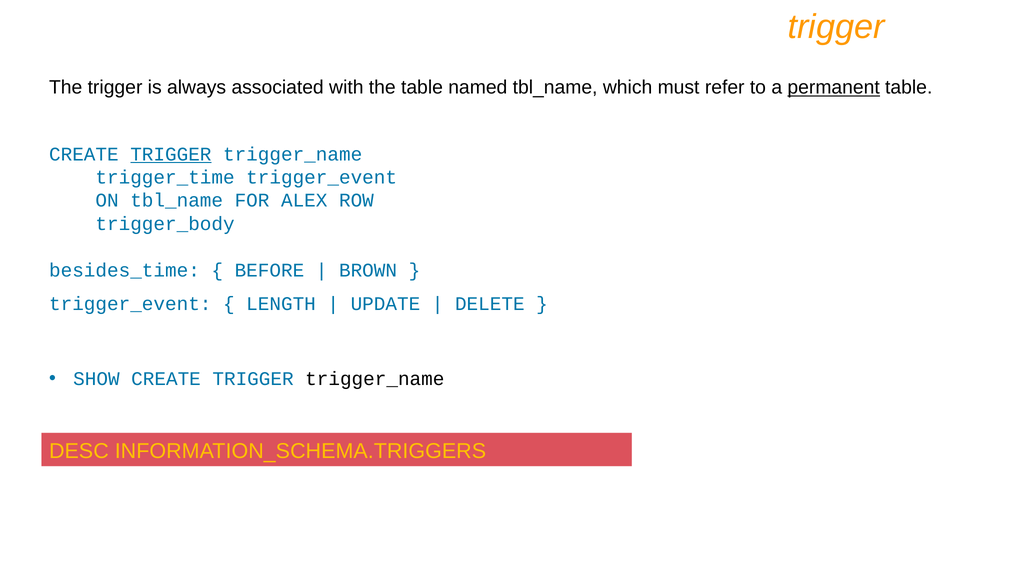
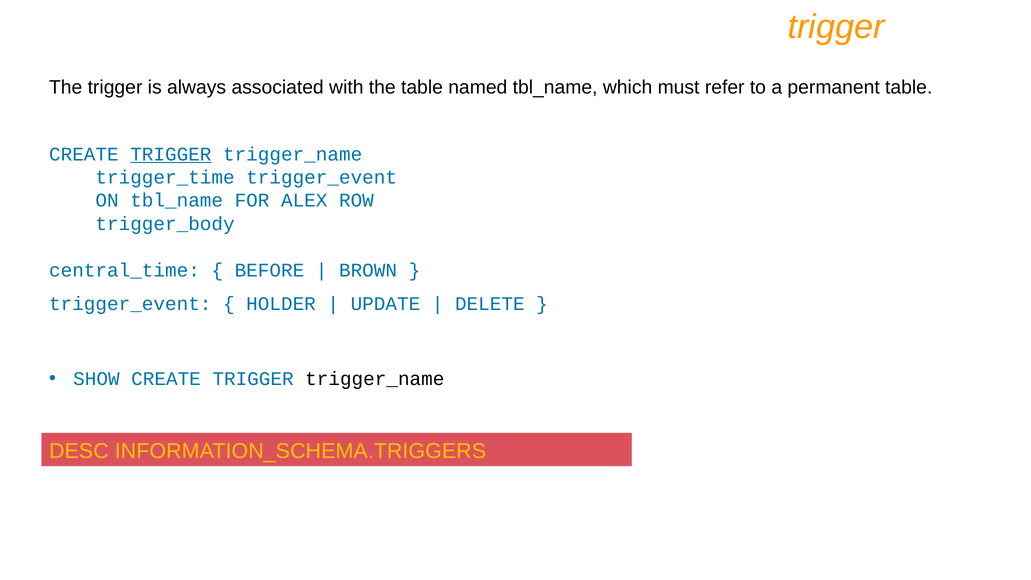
permanent underline: present -> none (834, 88)
besides_time: besides_time -> central_time (124, 270)
LENGTH: LENGTH -> HOLDER (281, 304)
